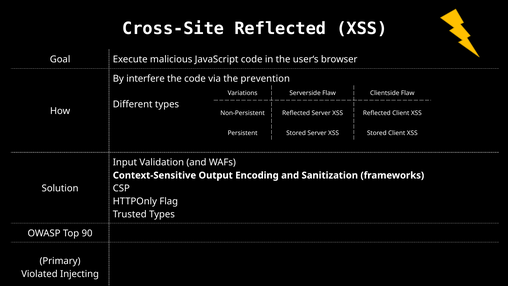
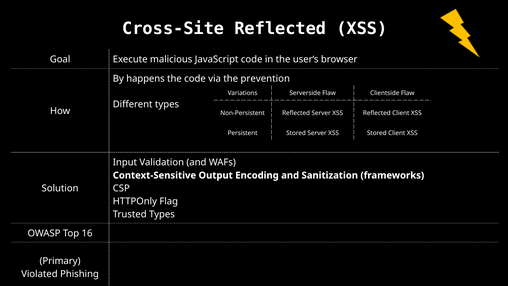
interfere: interfere -> happens (145, 78)
90: 90 -> 16 (87, 233)
Injecting: Injecting -> Phishing (79, 274)
